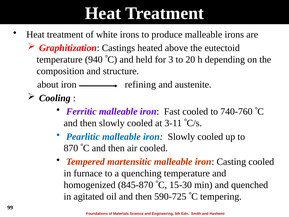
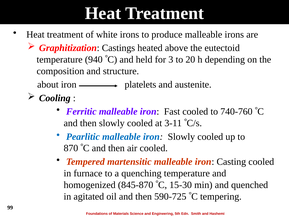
refining: refining -> platelets (140, 84)
